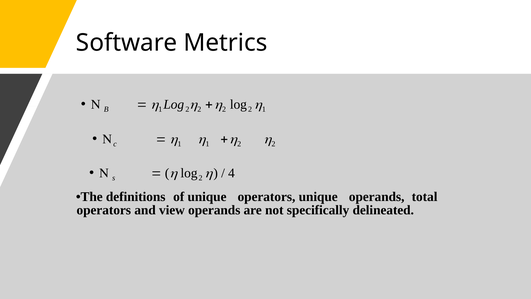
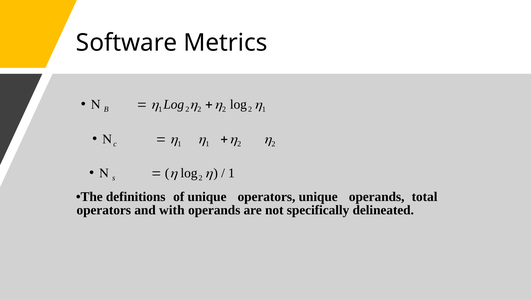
4: 4 -> 1 (231, 173)
view: view -> with (172, 210)
